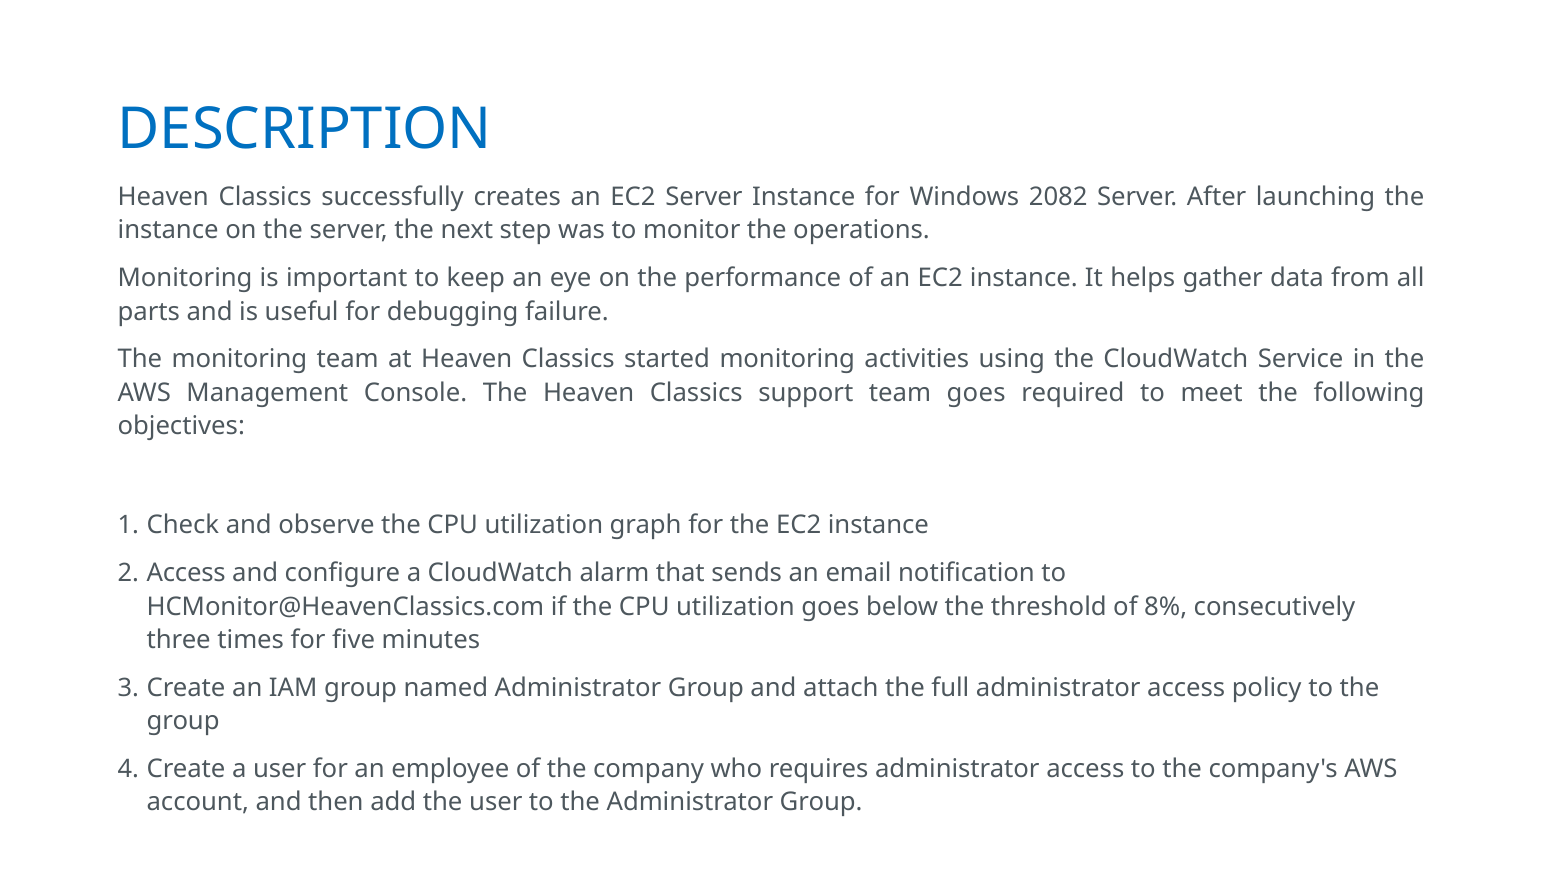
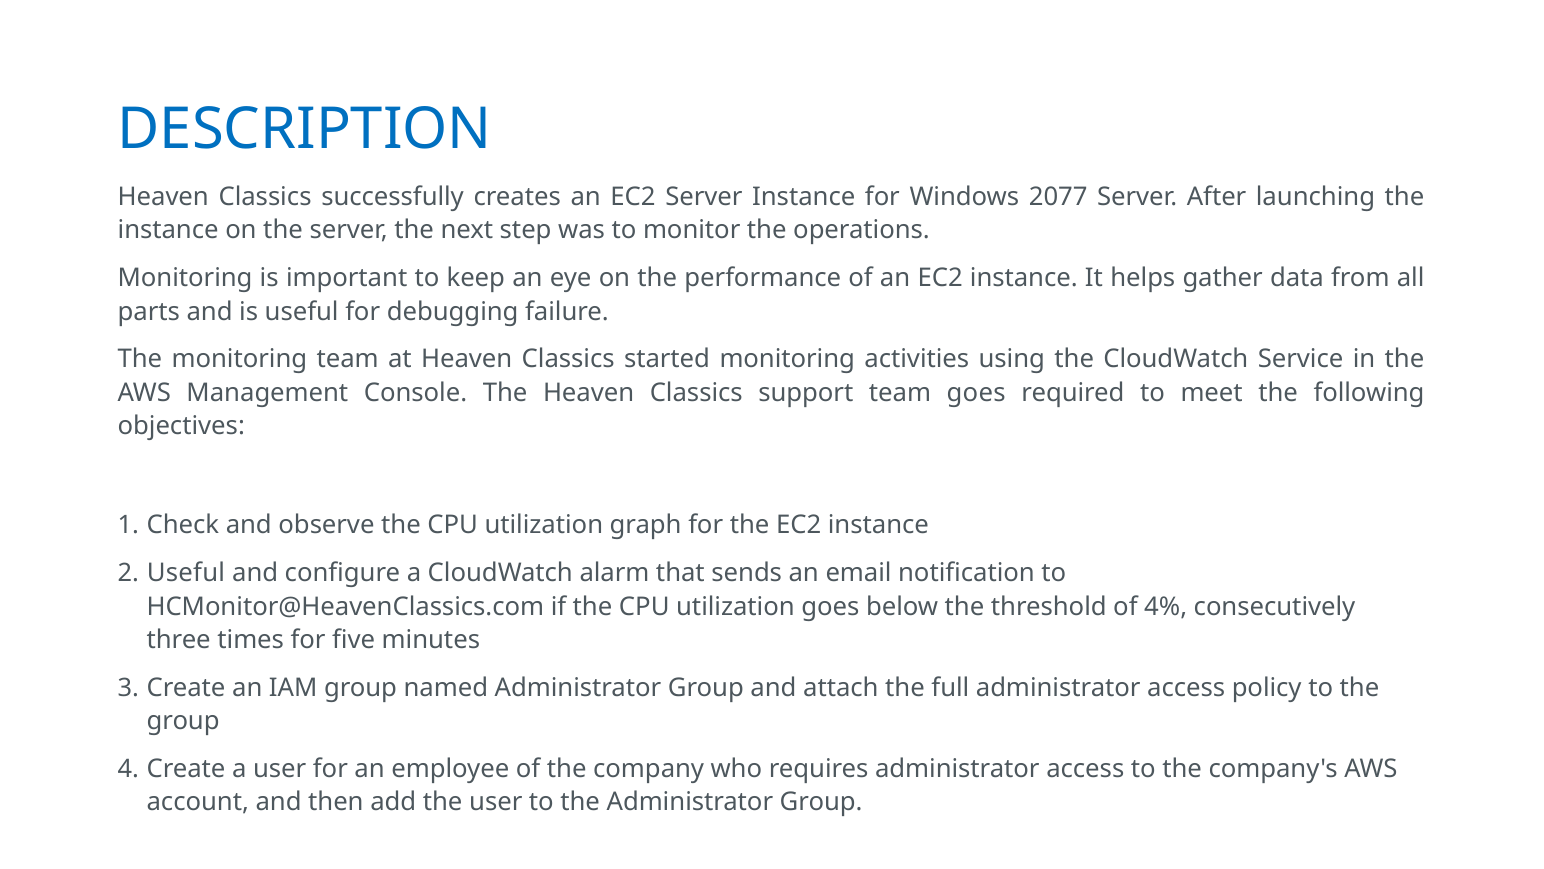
2082: 2082 -> 2077 (1058, 197)
Access: Access -> Useful (186, 573)
8%: 8% -> 4% (1166, 606)
